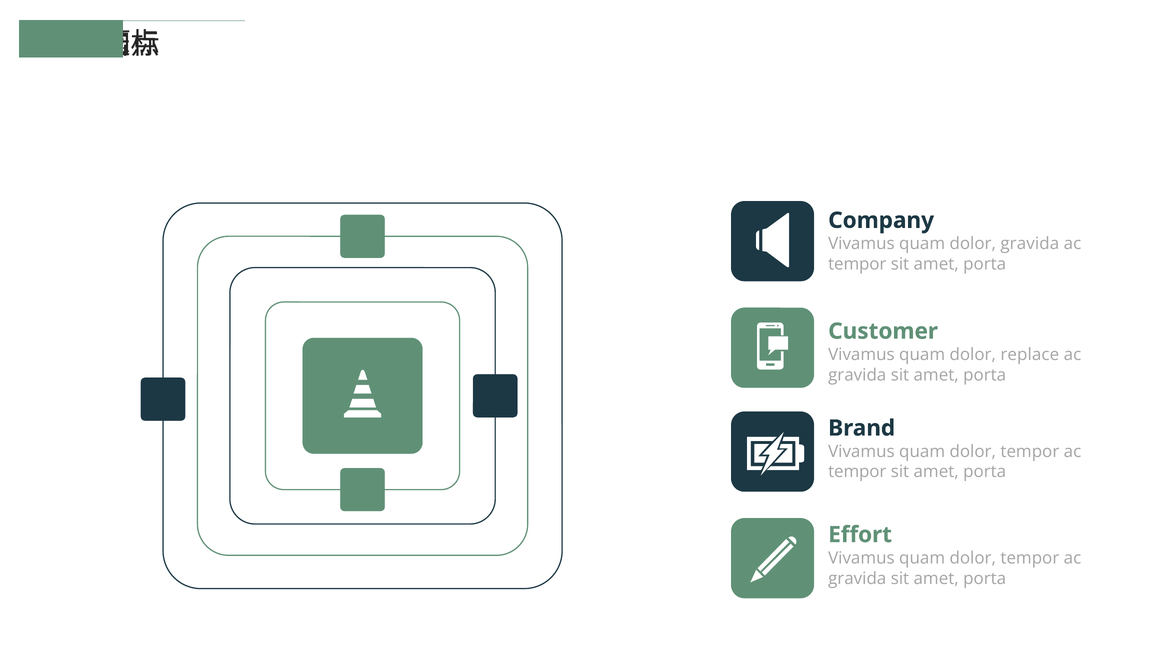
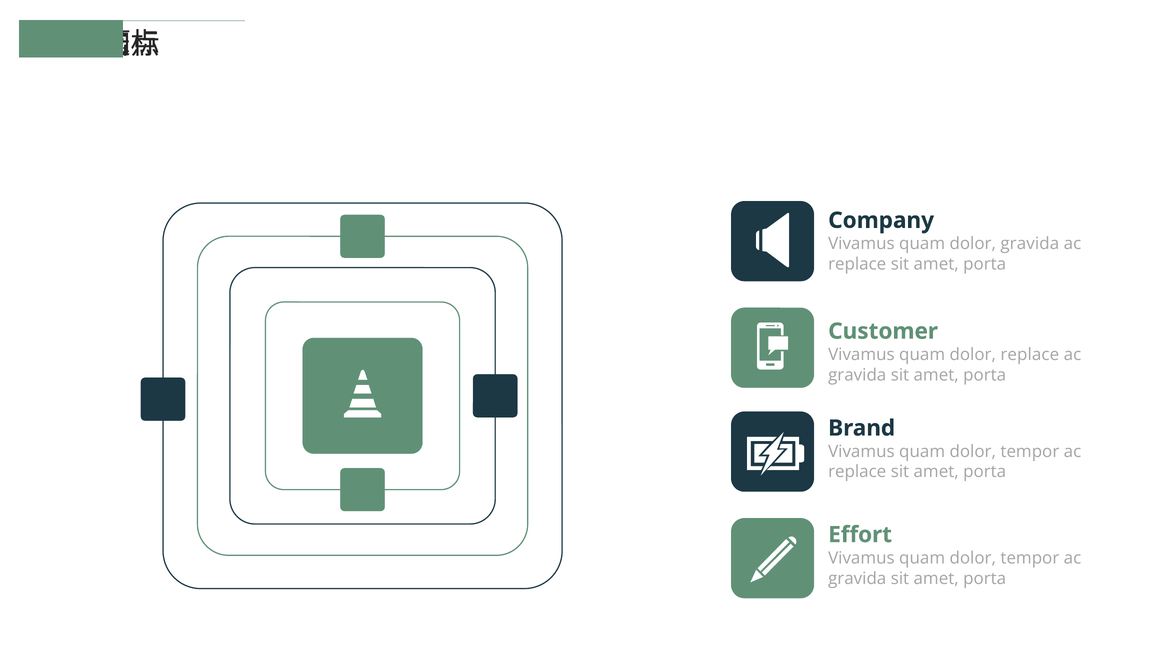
tempor: tempor -> replace (857, 264)
tempor: tempor -> replace (857, 472)
